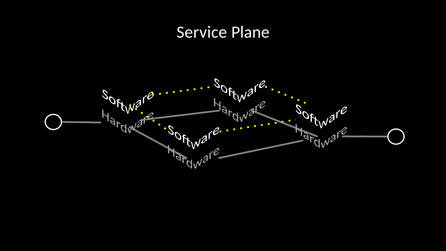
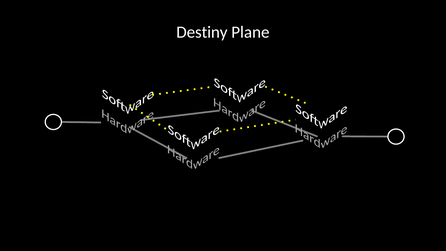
Service: Service -> Destiny (202, 32)
